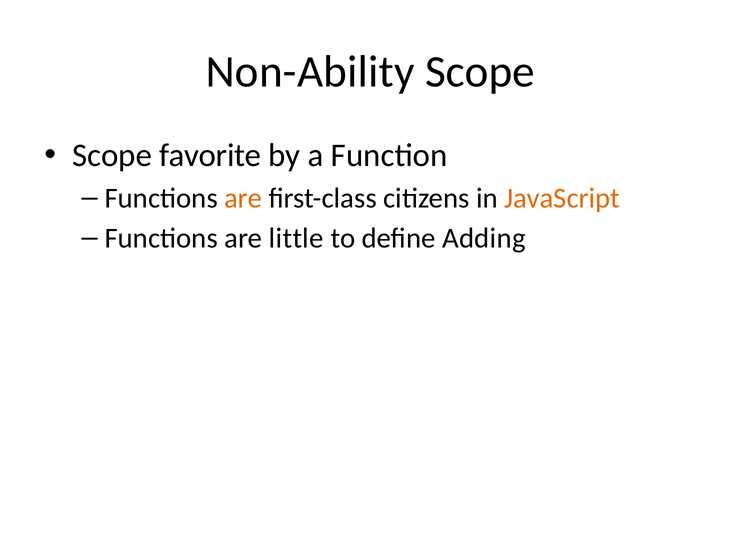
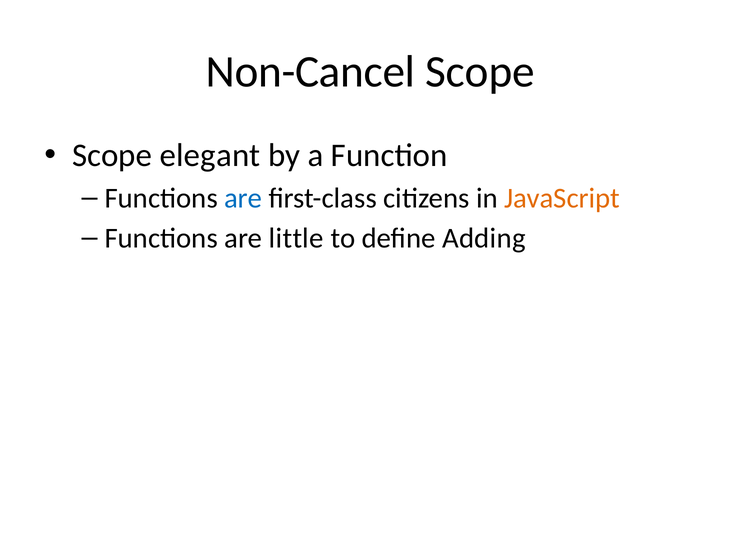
Non-Ability: Non-Ability -> Non-Cancel (310, 72)
favorite: favorite -> elegant (210, 155)
are colour: orange -> blue (243, 198)
